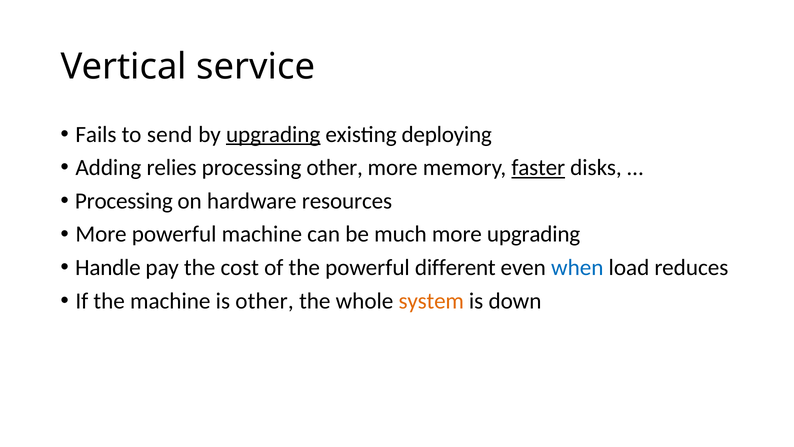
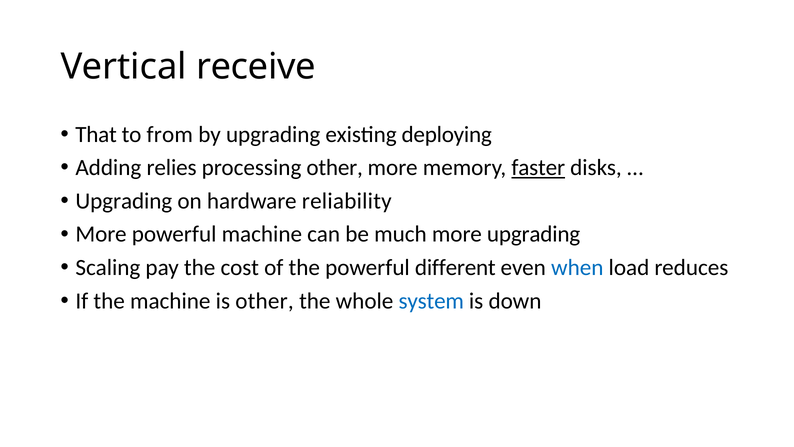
service: service -> receive (256, 67)
Fails: Fails -> That (96, 134)
send: send -> from (170, 134)
upgrading underline: present -> none (273, 134)
Processing: Processing -> Upgrading (124, 201)
resources: resources -> reliability (347, 201)
Handle: Handle -> Scaling (108, 267)
system colour: orange -> blue (431, 301)
